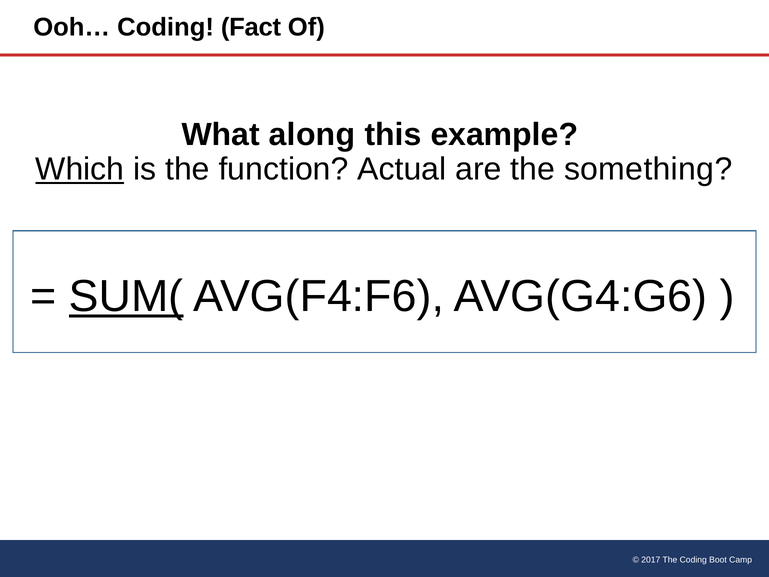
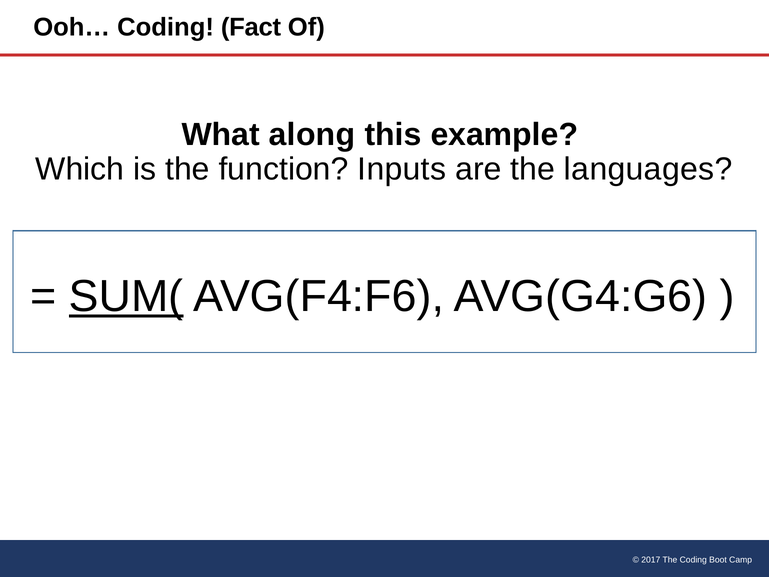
Which underline: present -> none (80, 169)
Actual: Actual -> Inputs (402, 169)
something: something -> languages (648, 169)
